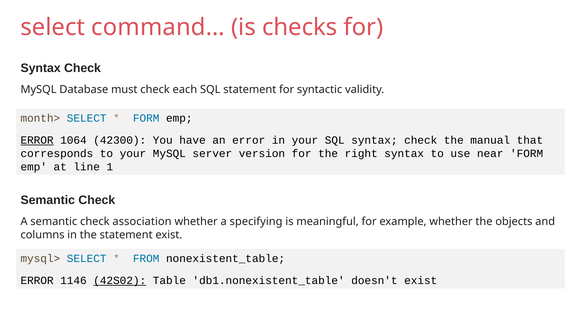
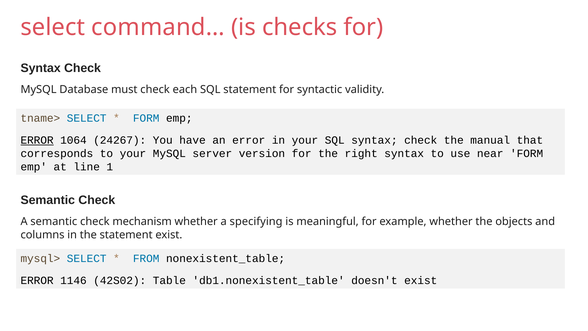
month>: month> -> tname> (40, 118)
42300: 42300 -> 24267 (120, 140)
association: association -> mechanism (142, 221)
42S02 underline: present -> none (120, 280)
